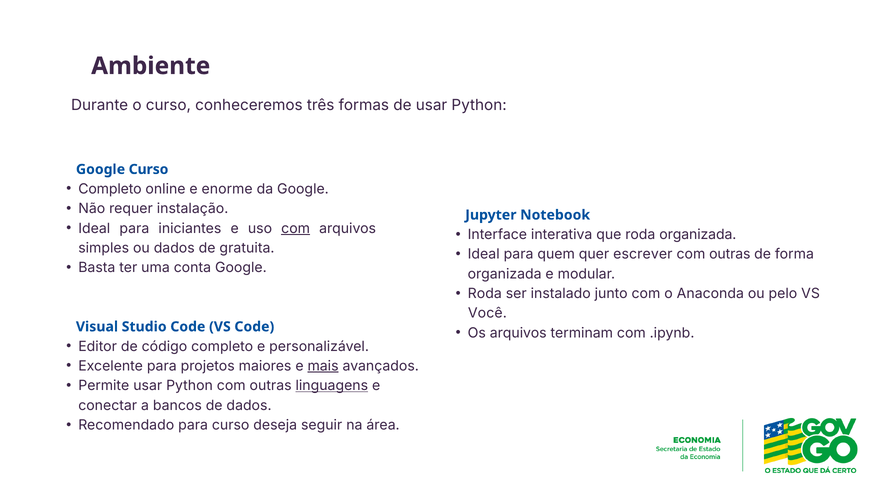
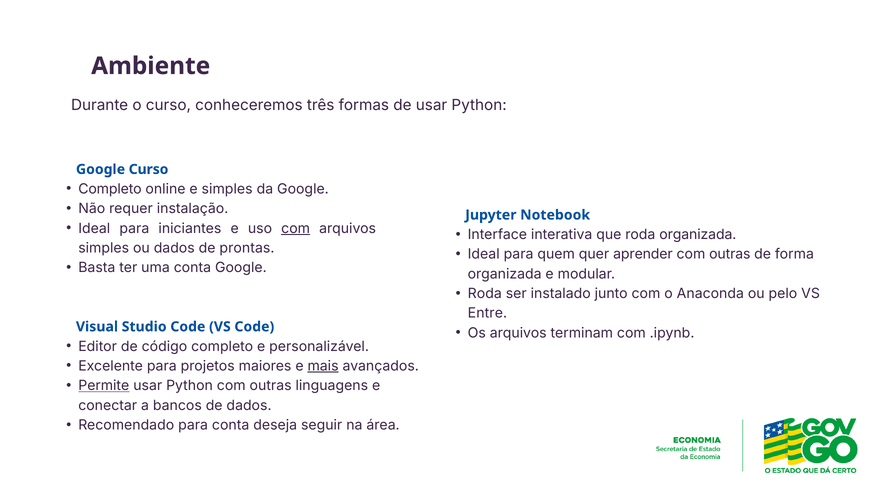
e enorme: enorme -> simples (227, 189)
gratuita: gratuita -> prontas (247, 248)
escrever: escrever -> aprender (643, 255)
Você: Você -> Entre (487, 314)
Permite underline: none -> present (104, 386)
linguagens underline: present -> none (332, 386)
para curso: curso -> conta (231, 426)
